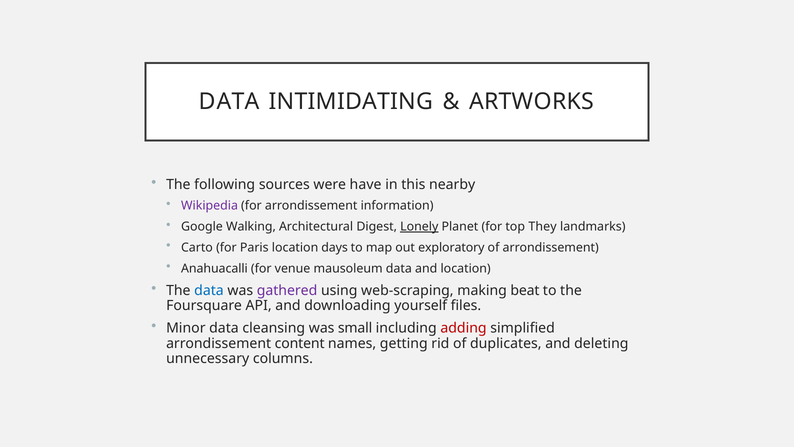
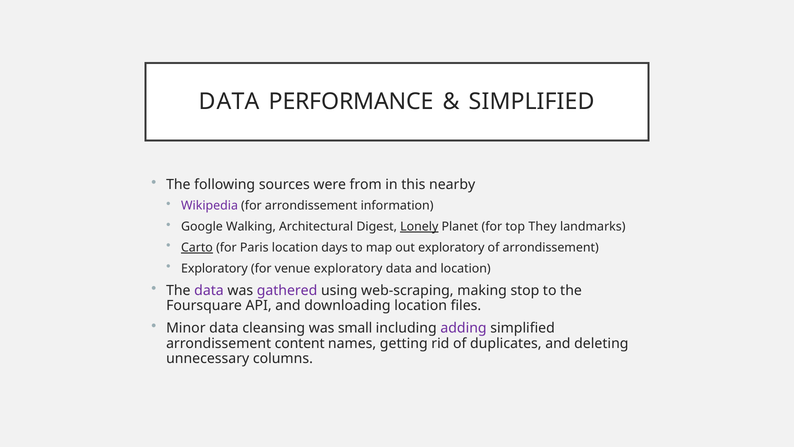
INTIMIDATING: INTIMIDATING -> PERFORMANCE (351, 101)
ARTWORKS: ARTWORKS -> SIMPLIFIED (532, 101)
have: have -> from (366, 184)
Carto underline: none -> present (197, 247)
Anahuacalli: Anahuacalli -> Exploratory (214, 268)
venue mausoleum: mausoleum -> exploratory (348, 268)
data colour: blue -> purple (209, 290)
beat: beat -> stop (525, 290)
downloading yourself: yourself -> location (421, 305)
adding colour: red -> purple (464, 328)
